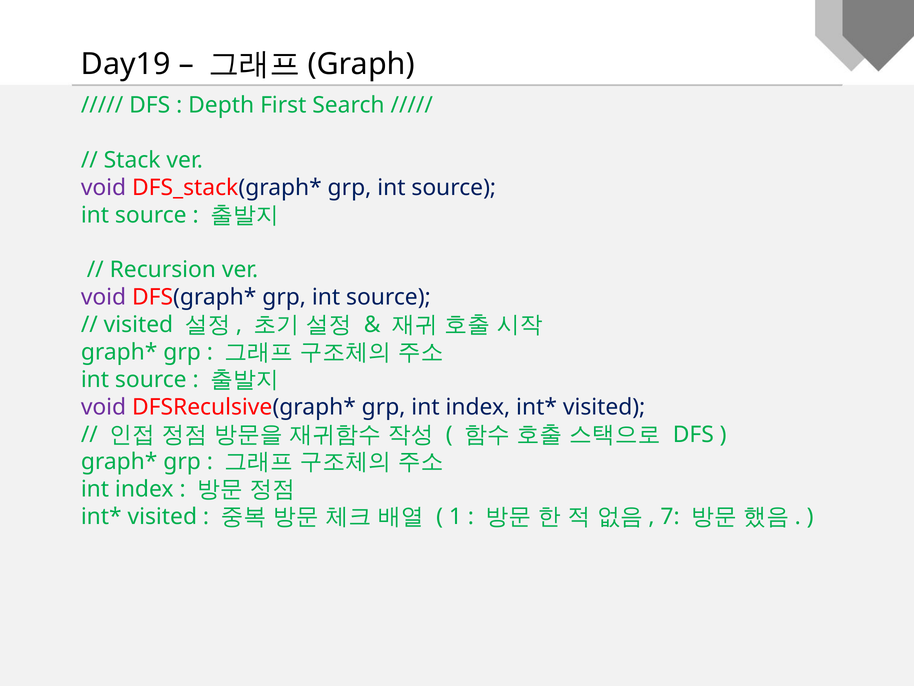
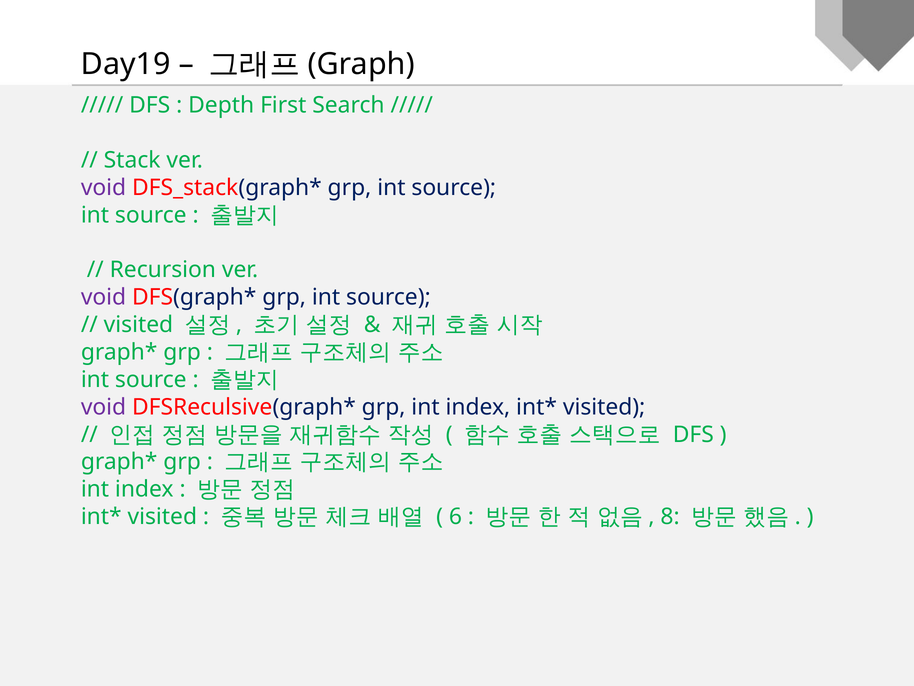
1: 1 -> 6 (455, 516)
7: 7 -> 8 (670, 516)
